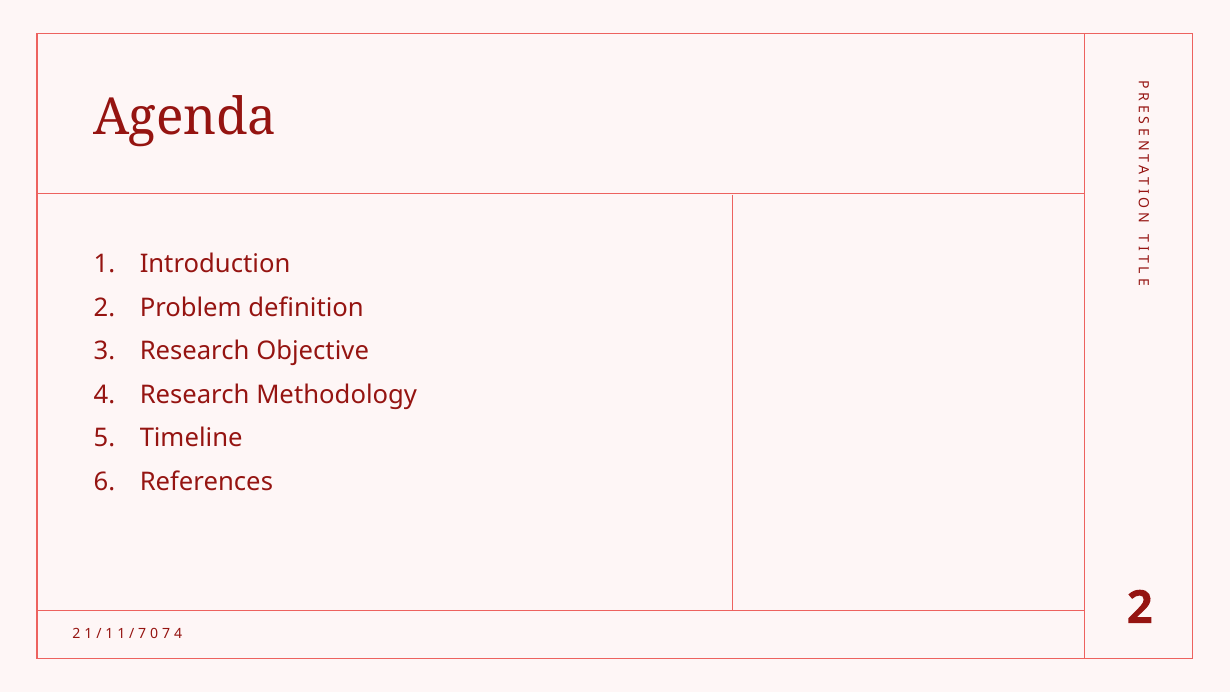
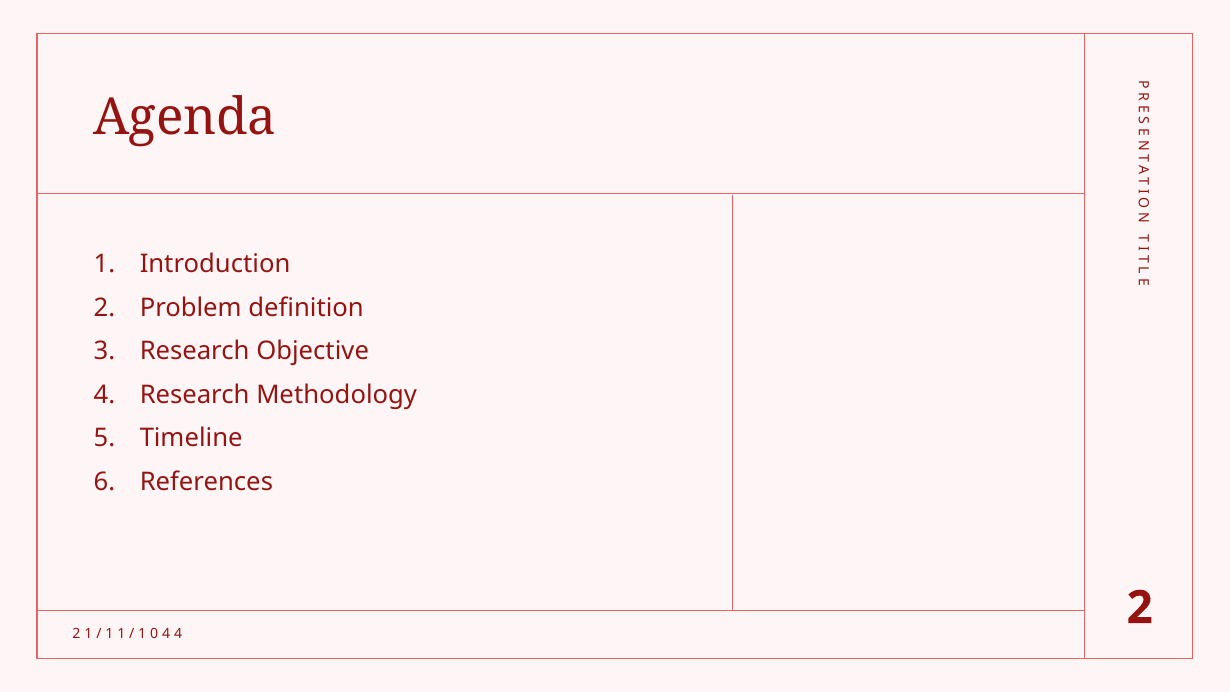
7: 7 -> 1 (142, 633)
7: 7 -> 4 (166, 633)
